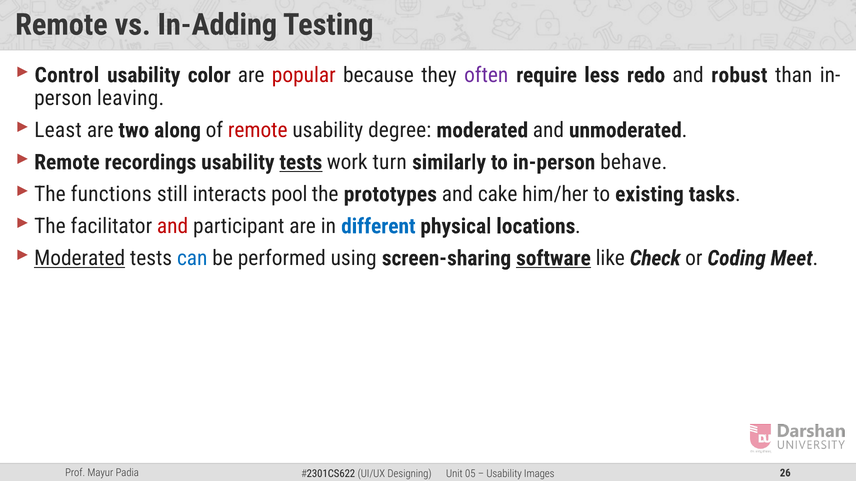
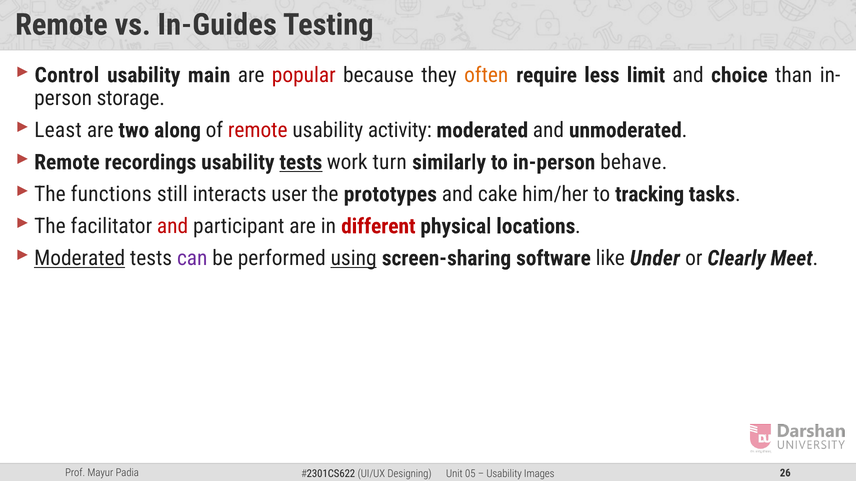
In-Adding: In-Adding -> In-Guides (217, 25)
color: color -> main (209, 75)
often colour: purple -> orange (486, 75)
redo: redo -> limit (646, 75)
robust: robust -> choice (739, 75)
leaving: leaving -> storage (131, 98)
degree: degree -> activity (400, 130)
pool: pool -> user (289, 194)
existing: existing -> tracking (650, 194)
different colour: blue -> red (378, 226)
can colour: blue -> purple (192, 258)
using underline: none -> present (354, 258)
software underline: present -> none (553, 258)
Check: Check -> Under (655, 258)
Coding: Coding -> Clearly (737, 258)
